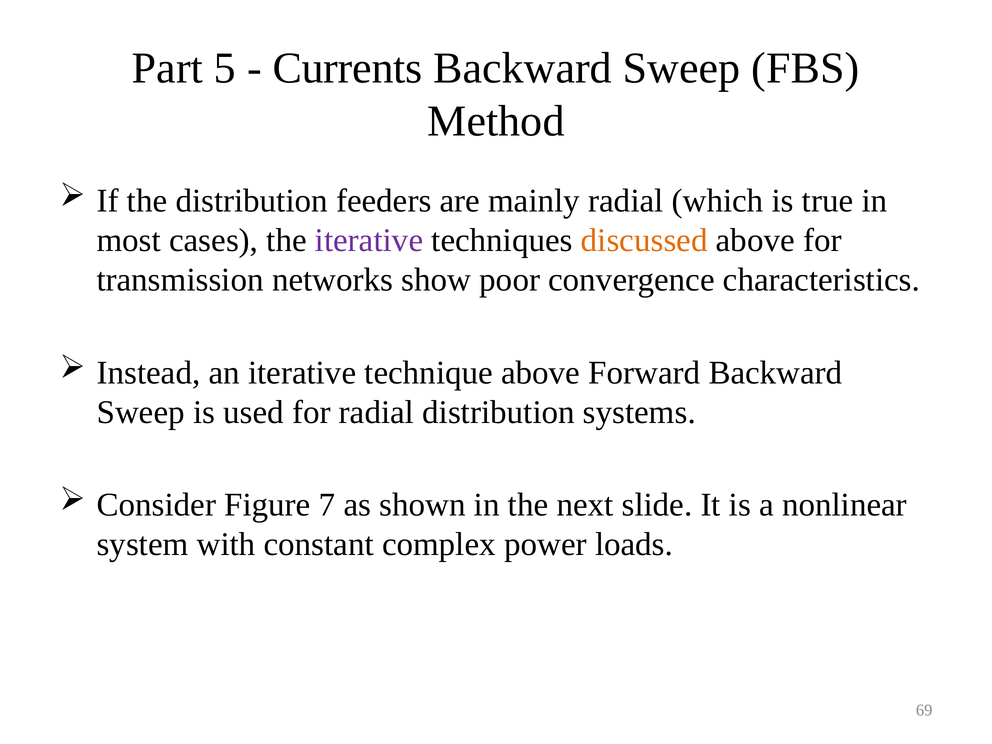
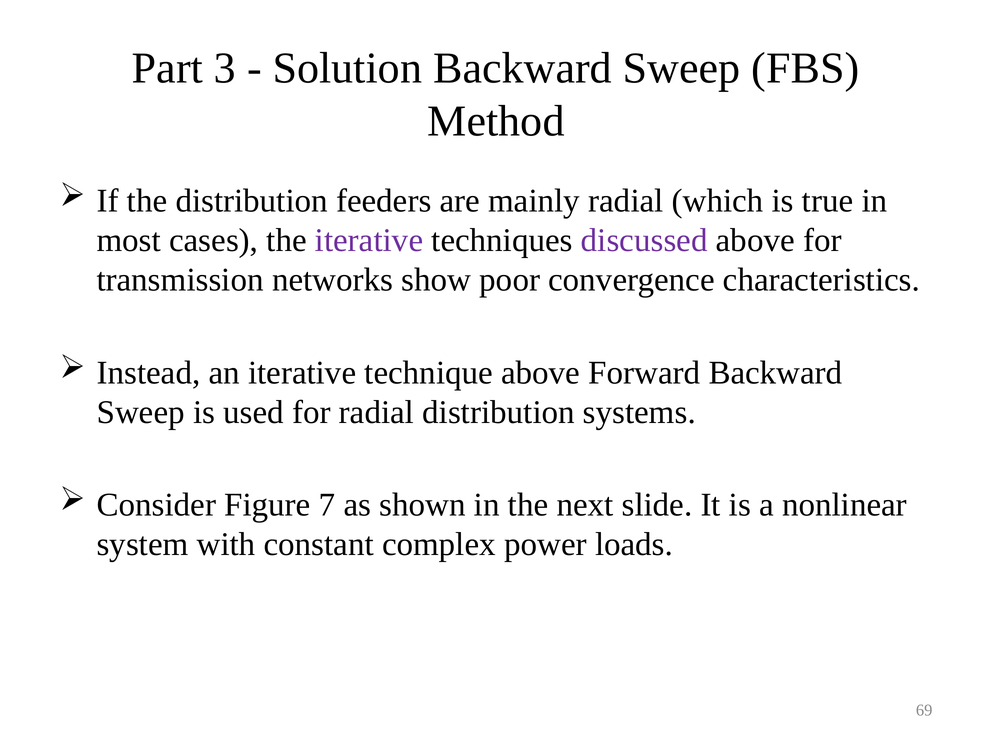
5: 5 -> 3 (225, 68)
Currents: Currents -> Solution (347, 68)
discussed colour: orange -> purple (644, 240)
